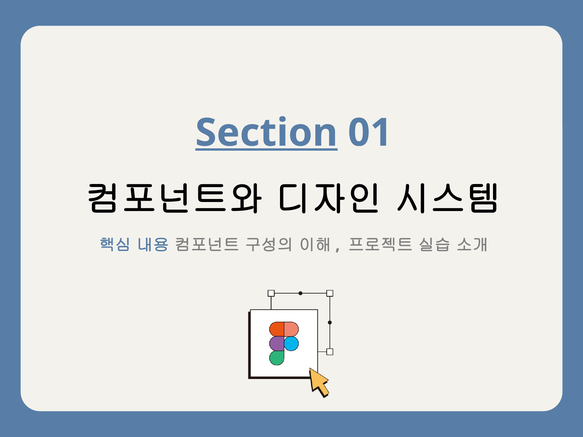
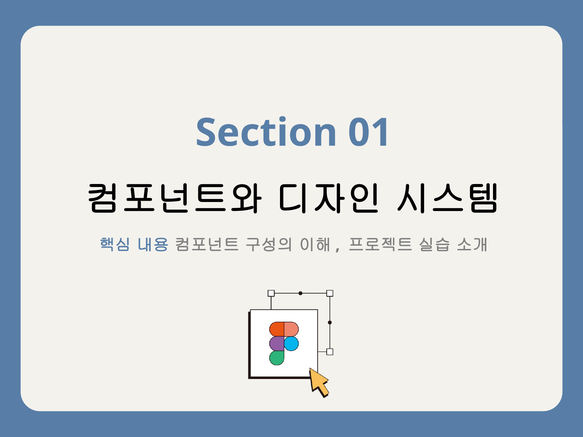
Section underline: present -> none (266, 133)
